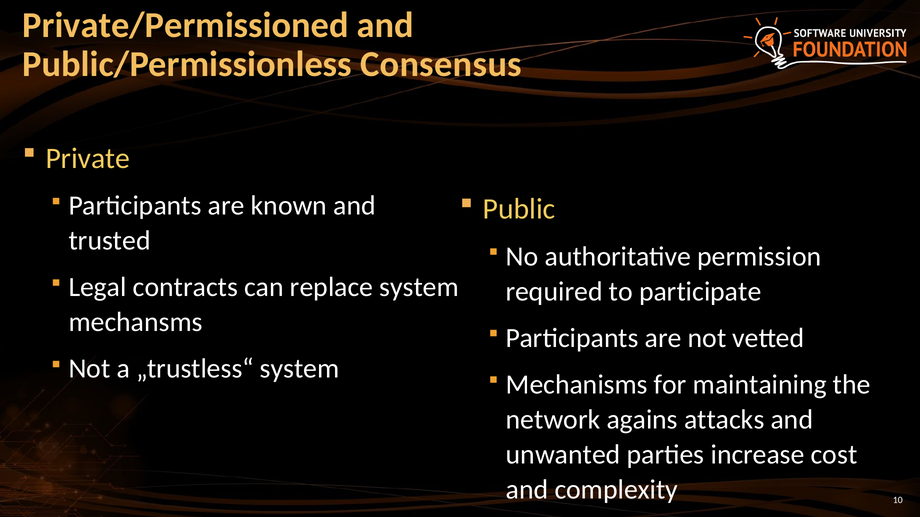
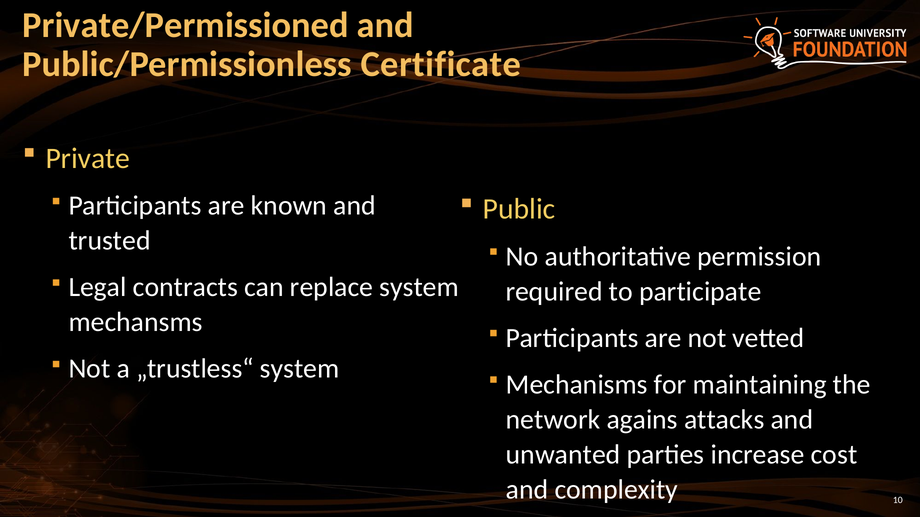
Consensus: Consensus -> Certificate (441, 65)
